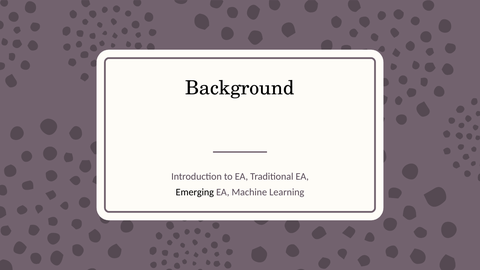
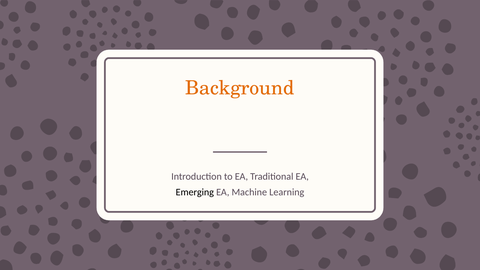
Background colour: black -> orange (240, 88)
